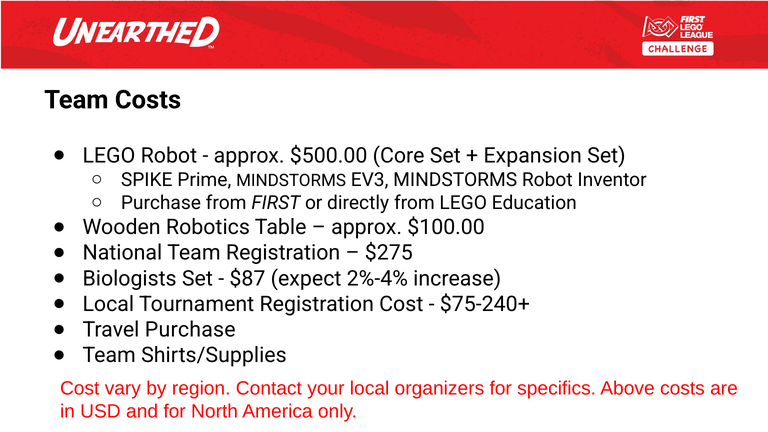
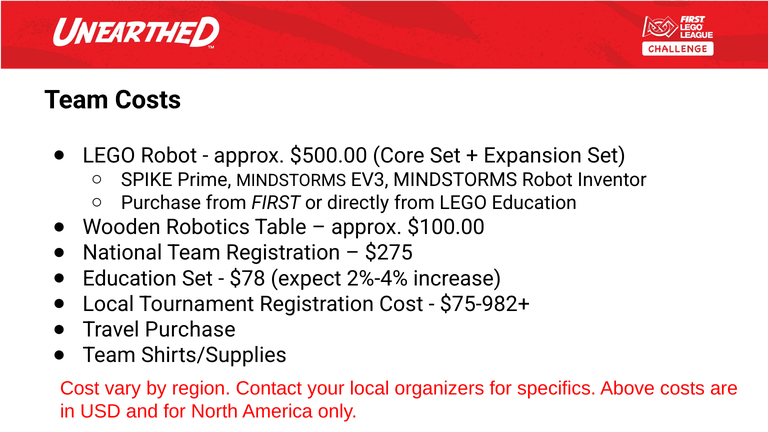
Biologists: Biologists -> Education (130, 278)
$87: $87 -> $78 (247, 278)
$75-240+: $75-240+ -> $75-982+ (485, 304)
